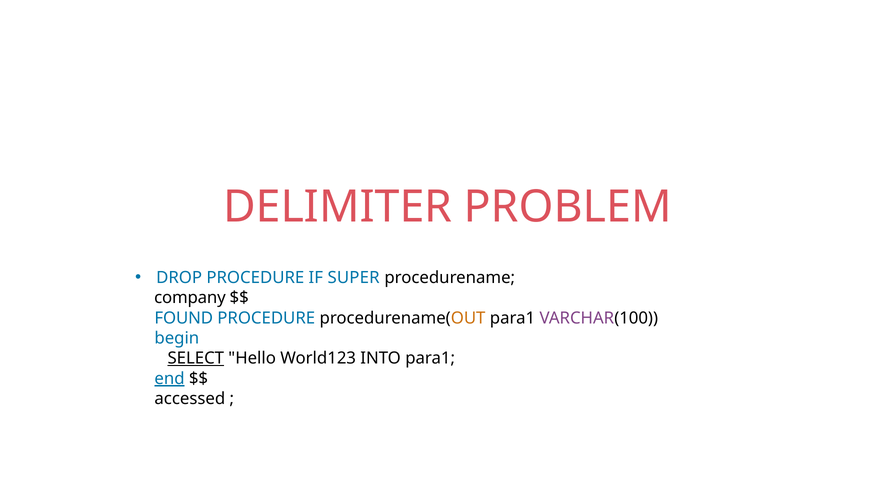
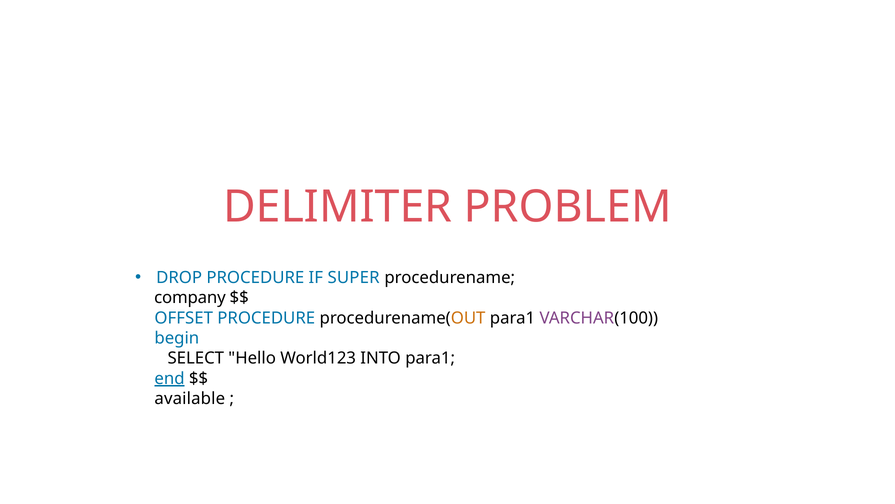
FOUND: FOUND -> OFFSET (184, 318)
SELECT underline: present -> none (196, 358)
accessed: accessed -> available (190, 398)
